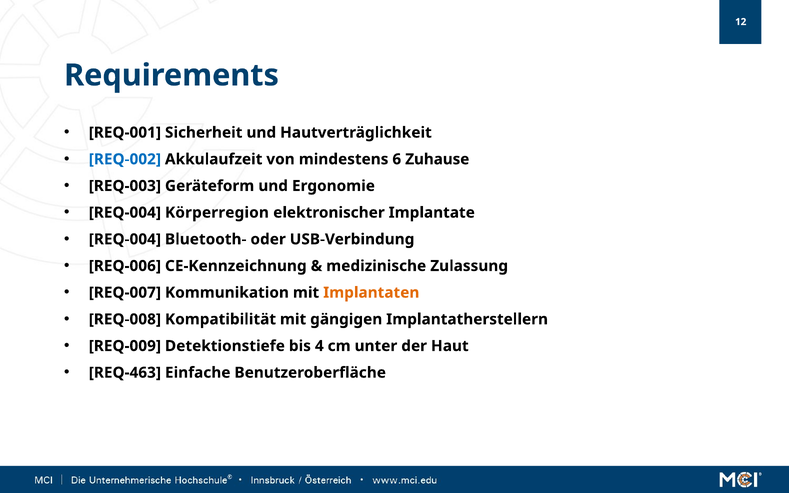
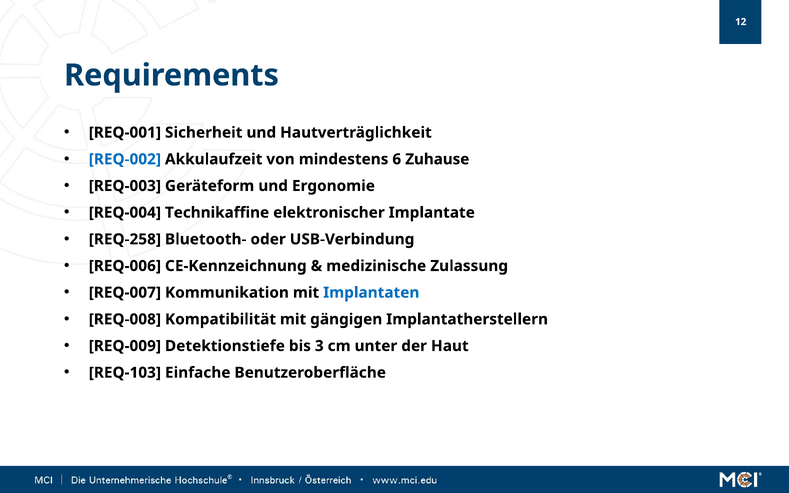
Körperregion: Körperregion -> Technikaffine (217, 213)
REQ-004: REQ-004 -> REQ-258 (125, 239)
Implantaten colour: orange -> blue (371, 293)
4: 4 -> 3 (319, 346)
REQ-463: REQ-463 -> REQ-103 (125, 373)
